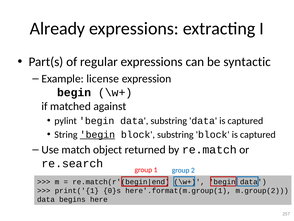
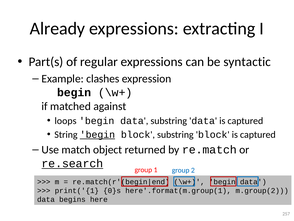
license: license -> clashes (103, 79)
pylint: pylint -> loops (66, 121)
re.search underline: none -> present (72, 163)
